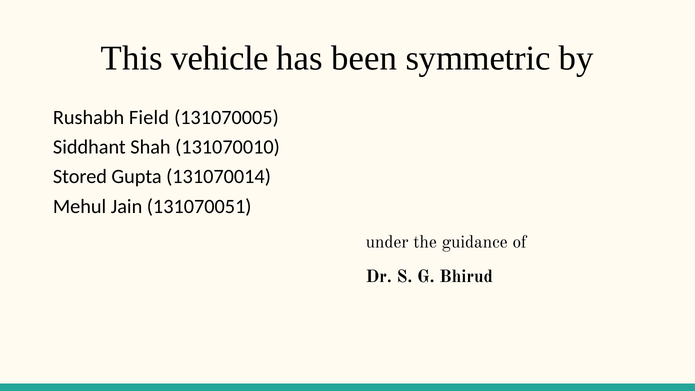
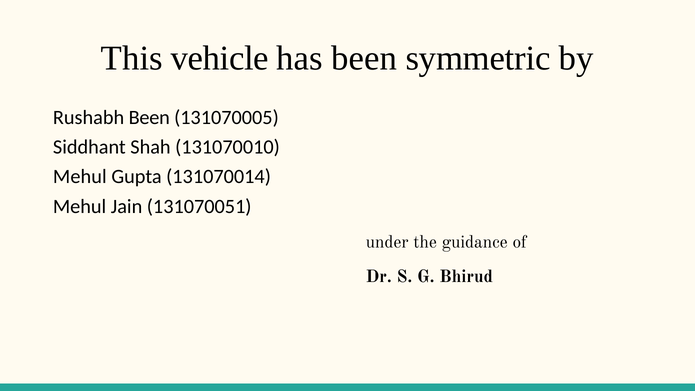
Rushabh Field: Field -> Been (149, 117)
Stored: Stored -> Mehul (80, 177)
